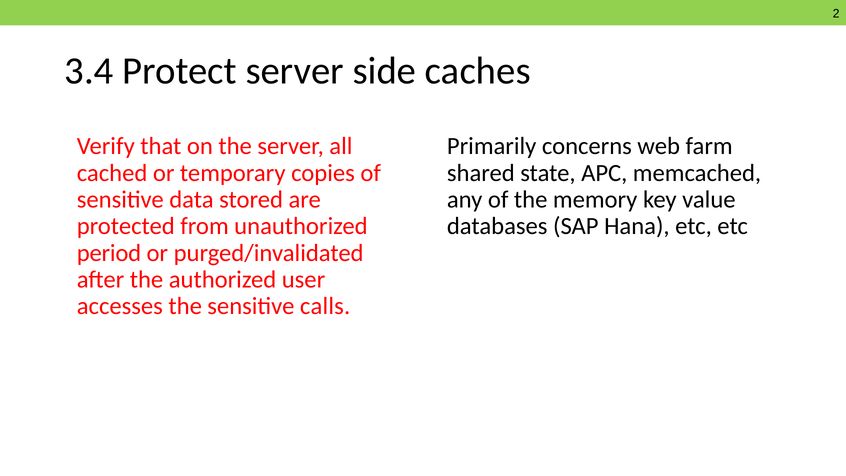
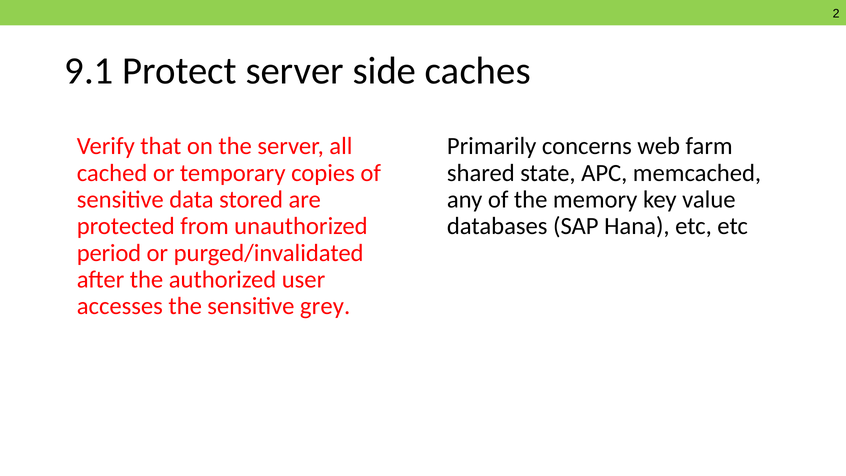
3.4: 3.4 -> 9.1 (89, 71)
calls: calls -> grey (325, 306)
